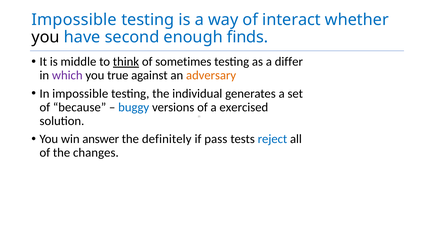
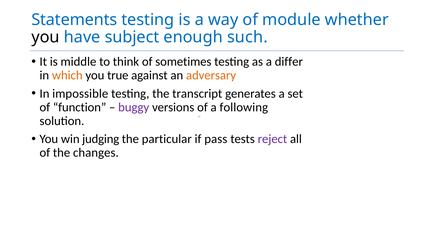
Impossible: Impossible -> Statements (74, 20)
interact: interact -> module (291, 20)
second: second -> subject (132, 37)
finds: finds -> such (247, 37)
think underline: present -> none (126, 62)
which colour: purple -> orange (67, 75)
individual: individual -> transcript (197, 94)
because: because -> function (80, 107)
buggy colour: blue -> purple (134, 107)
exercised: exercised -> following (244, 107)
answer: answer -> judging (101, 139)
definitely: definitely -> particular (167, 139)
reject colour: blue -> purple (272, 139)
